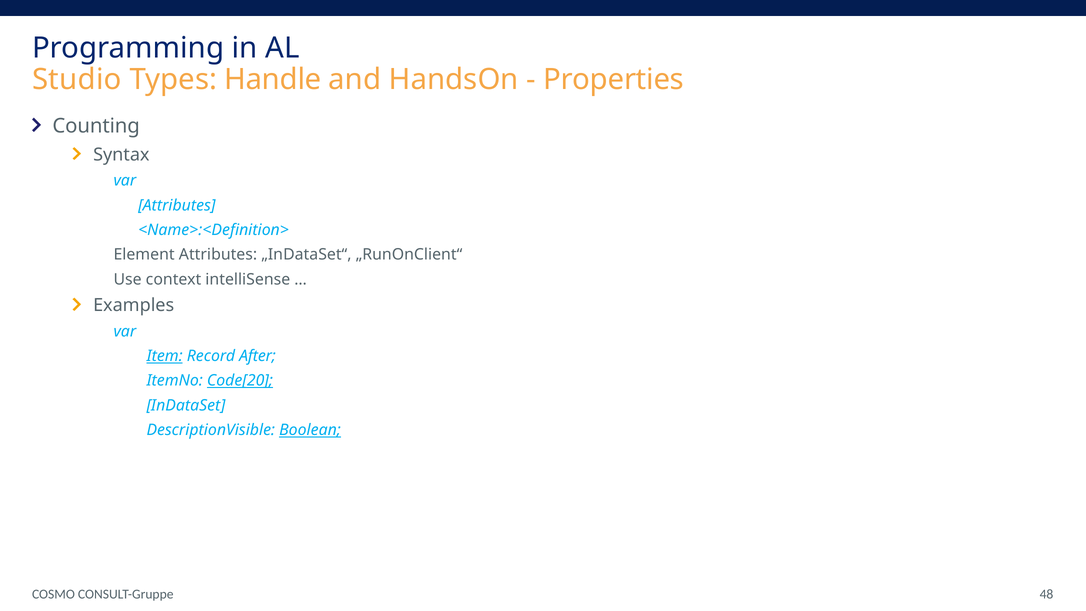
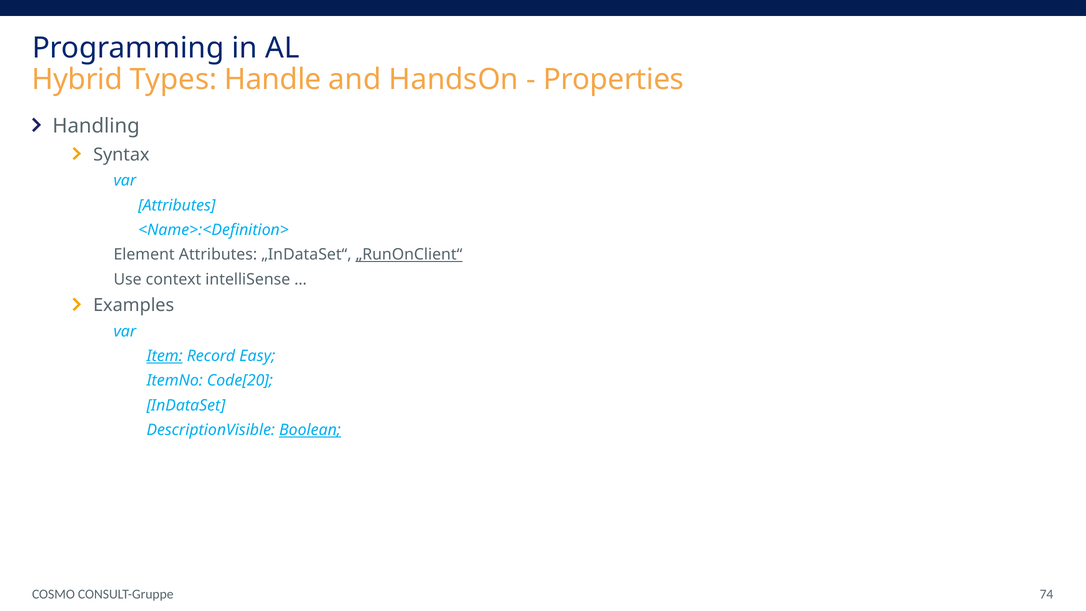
Studio: Studio -> Hybrid (77, 80)
Counting: Counting -> Handling (96, 126)
„RunOnClient“ underline: none -> present (409, 255)
After: After -> Easy (257, 356)
Code[20 underline: present -> none (240, 381)
48: 48 -> 74 (1047, 594)
